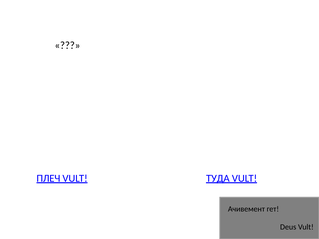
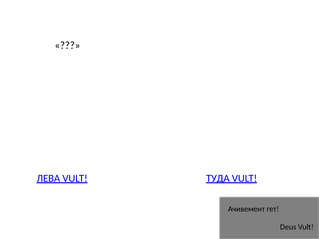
ПЛЕЧ: ПЛЕЧ -> ЛЕВА (48, 178)
